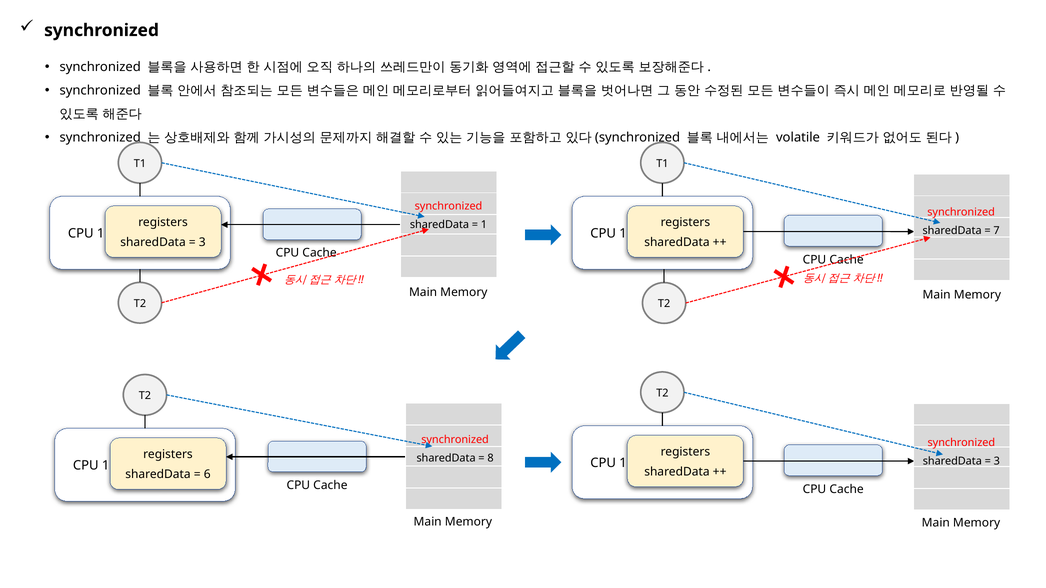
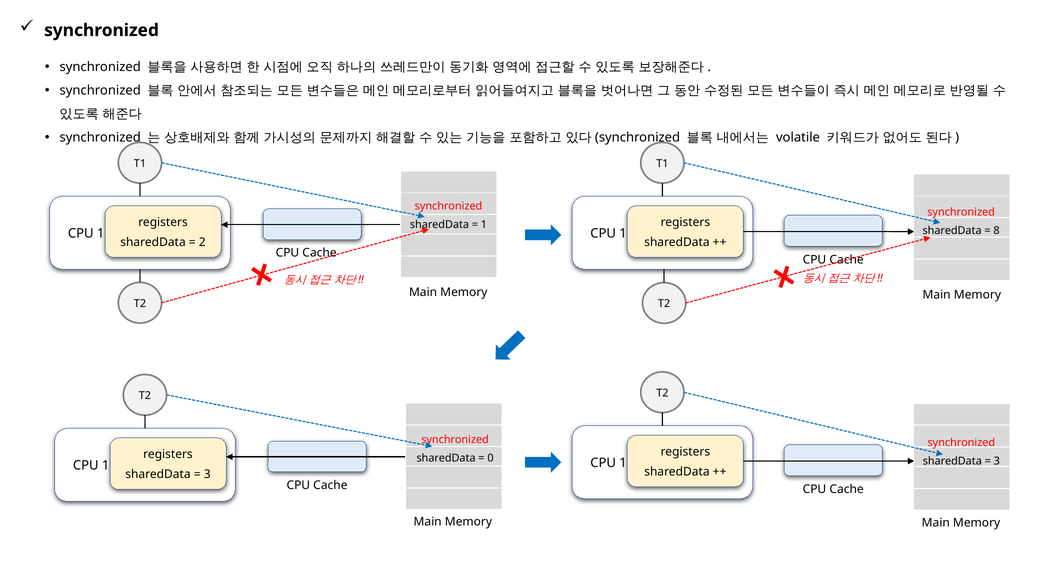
7: 7 -> 8 (997, 231)
3: 3 -> 2 (202, 242)
8: 8 -> 0 (491, 459)
6: 6 -> 3 (207, 475)
